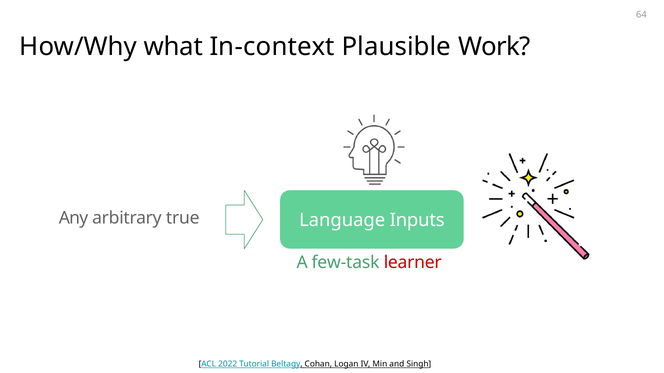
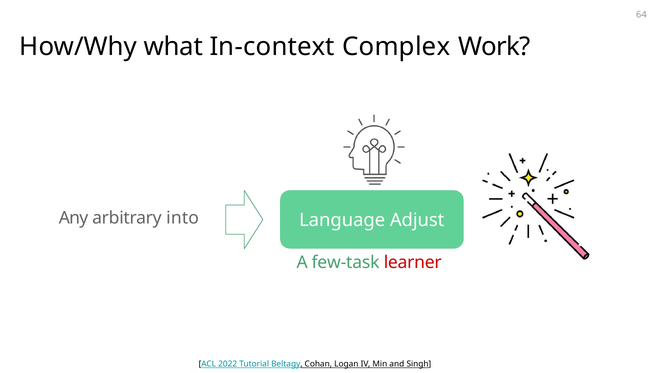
Plausible: Plausible -> Complex (396, 47)
true: true -> into (183, 218)
Inputs: Inputs -> Adjust (417, 220)
